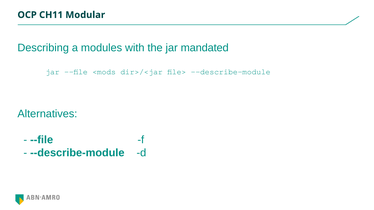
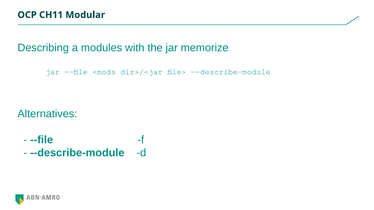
mandated: mandated -> memorize (205, 48)
